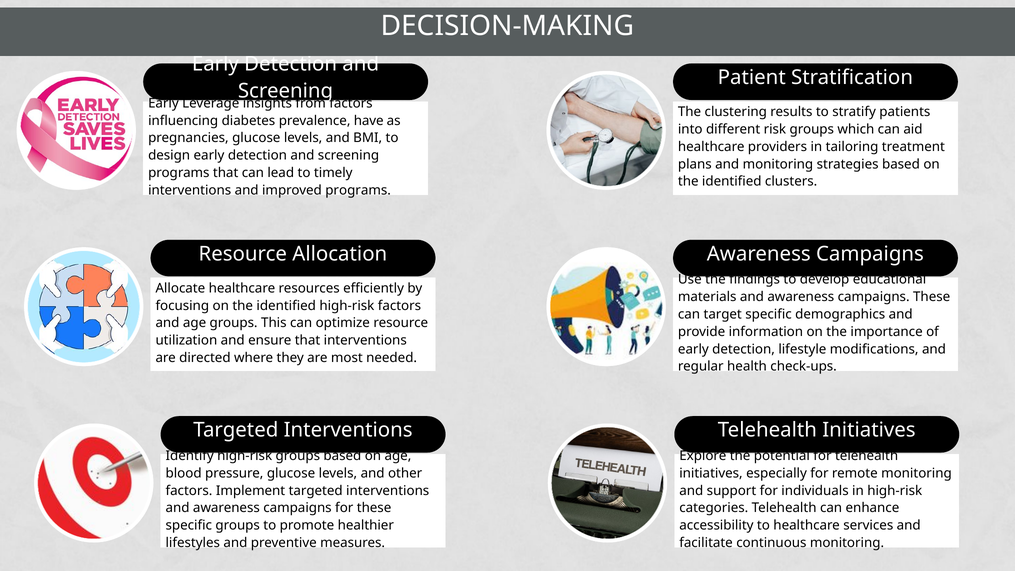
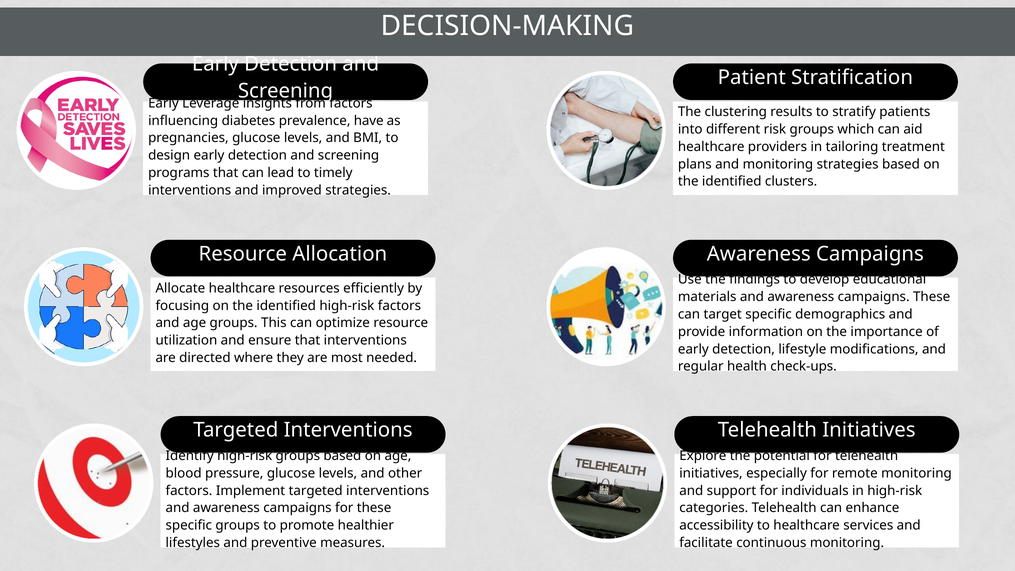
improved programs: programs -> strategies (358, 190)
